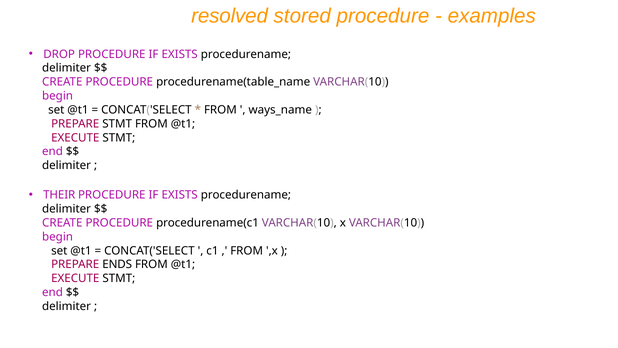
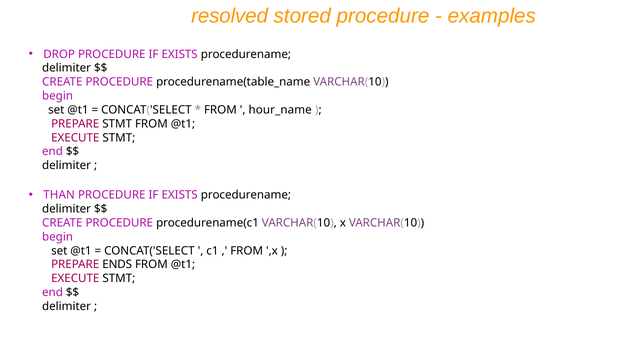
ways_name: ways_name -> hour_name (280, 110)
THEIR: THEIR -> THAN (59, 195)
